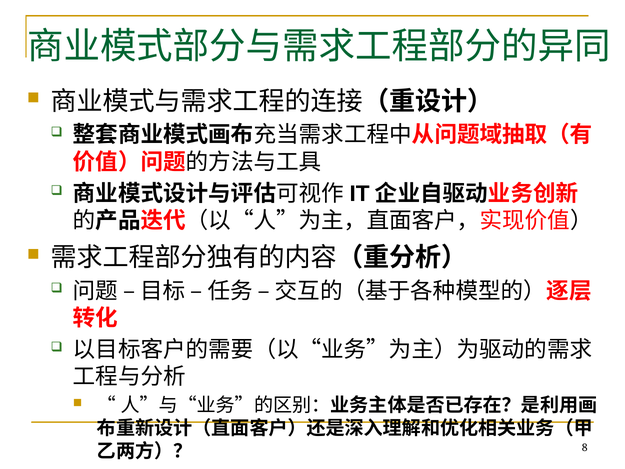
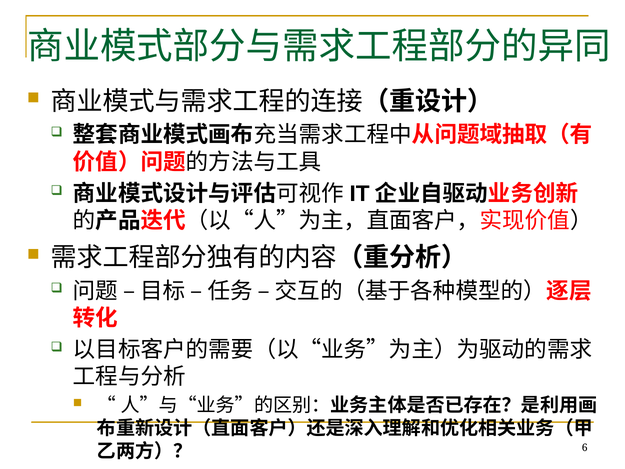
8: 8 -> 6 (585, 448)
